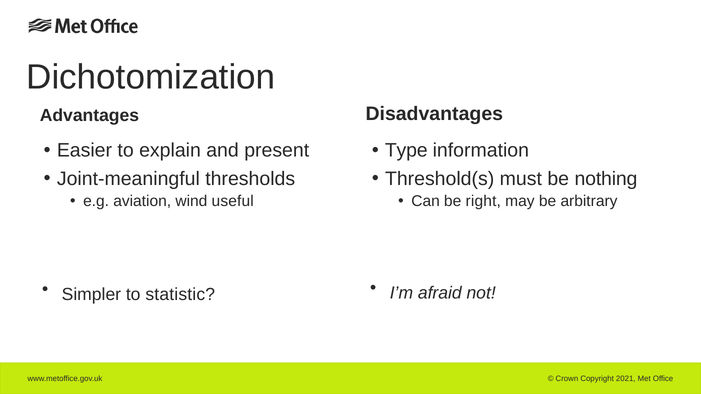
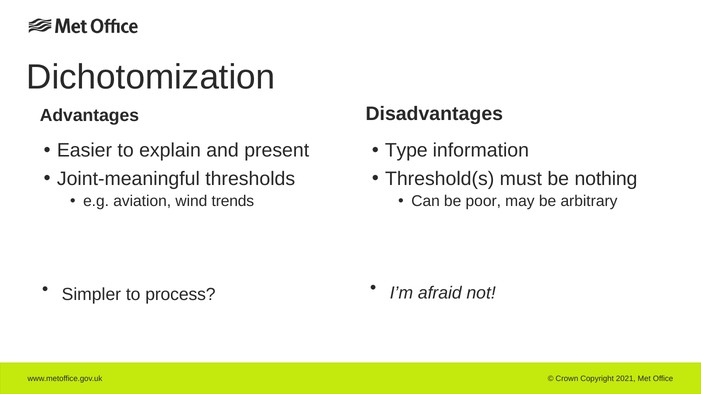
useful: useful -> trends (233, 201)
right: right -> poor (483, 201)
statistic: statistic -> process (180, 295)
